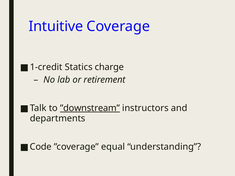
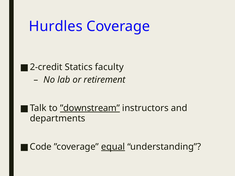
Intuitive: Intuitive -> Hurdles (56, 26)
1-credit: 1-credit -> 2-credit (46, 67)
charge: charge -> faculty (109, 67)
equal underline: none -> present (113, 147)
